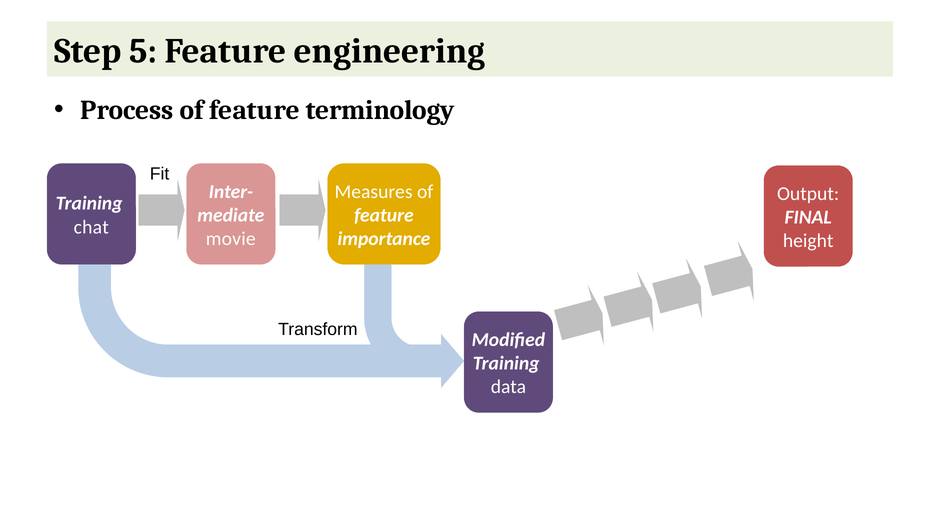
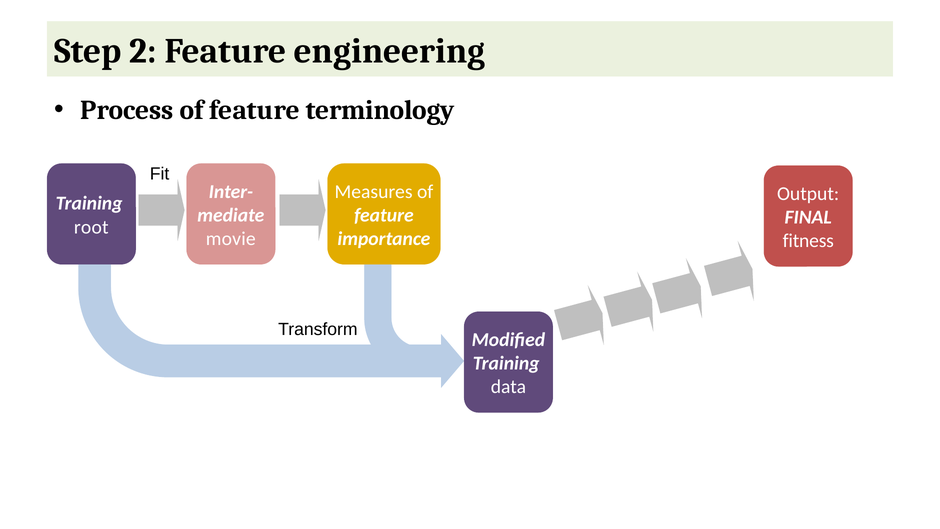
5: 5 -> 2 (143, 51)
chat: chat -> root (91, 227)
height: height -> fitness (808, 241)
